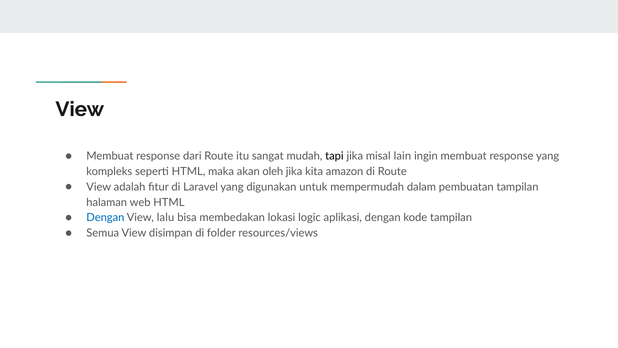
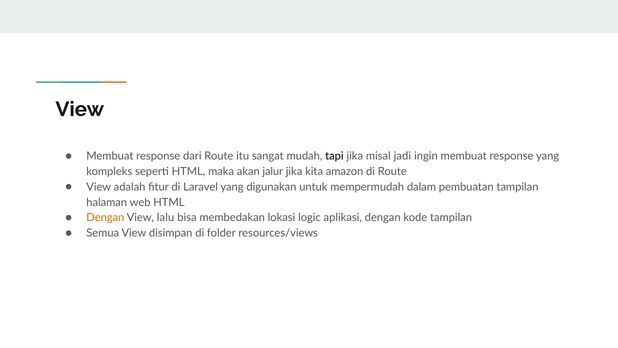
lain: lain -> jadi (402, 156)
oleh: oleh -> jalur (273, 171)
Dengan colour: blue -> orange (105, 217)
